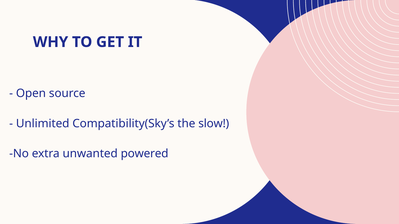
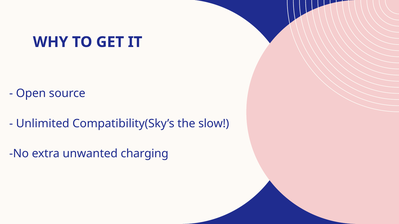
powered: powered -> charging (145, 154)
